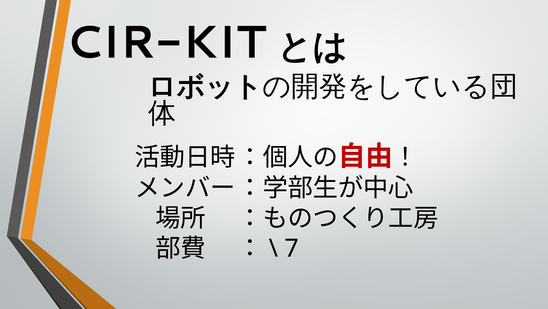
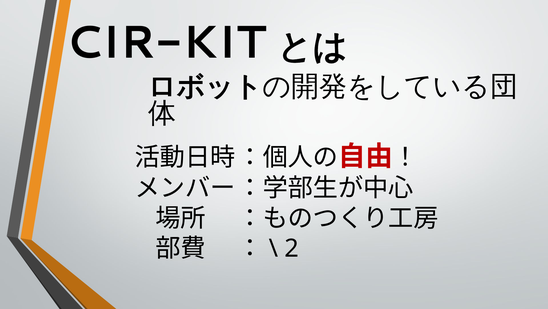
7: 7 -> 2 (292, 248)
